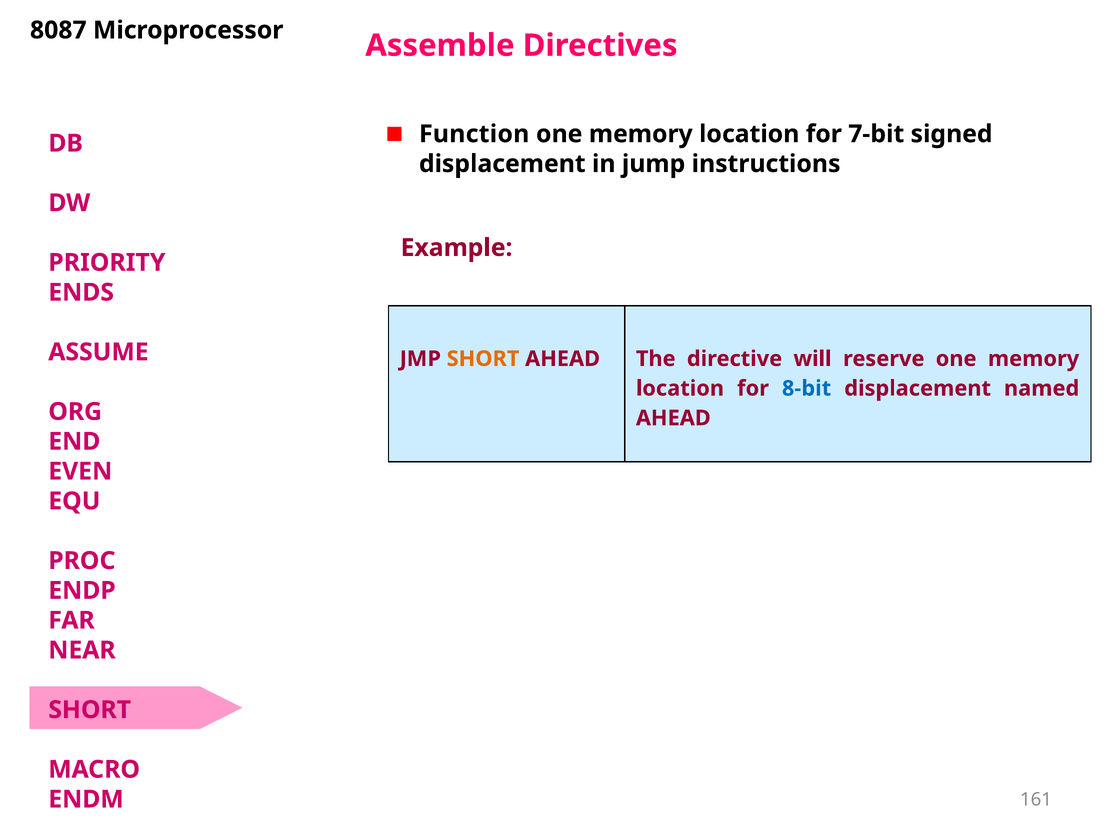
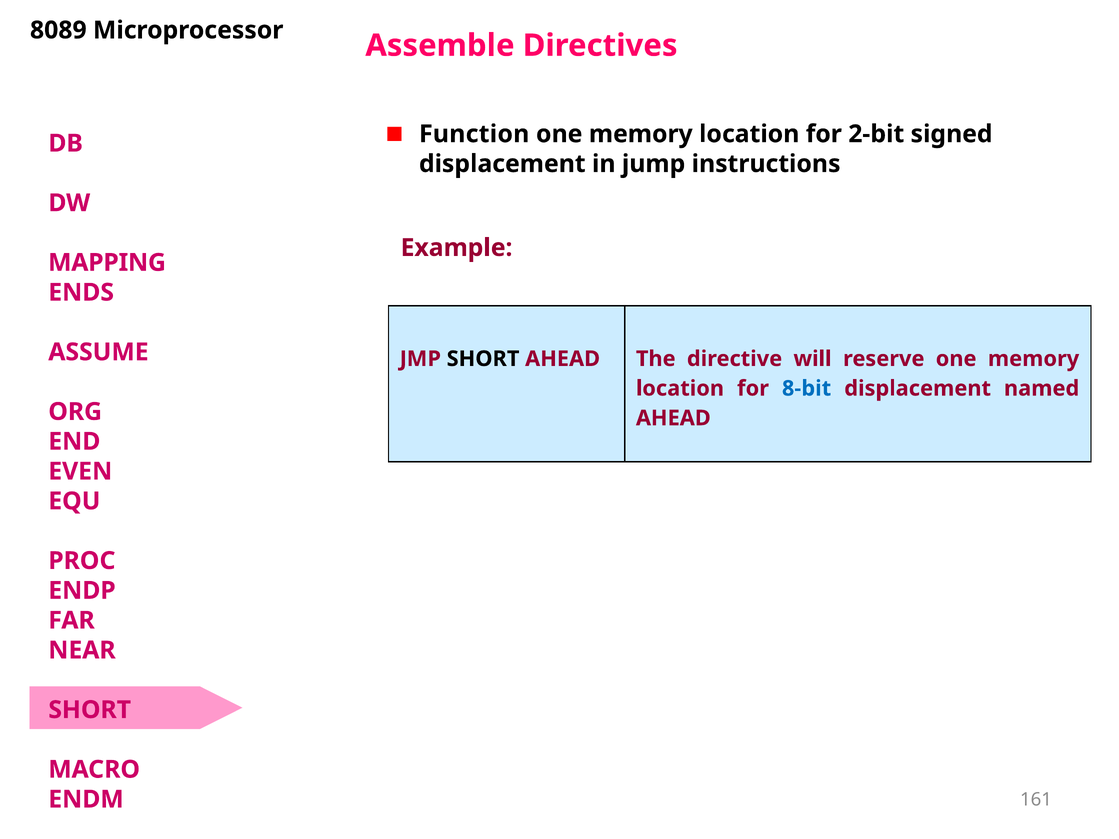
8087: 8087 -> 8089 (58, 30)
7-bit: 7-bit -> 2-bit (876, 134)
PRIORITY: PRIORITY -> MAPPING (107, 263)
SHORT colour: orange -> black (483, 359)
